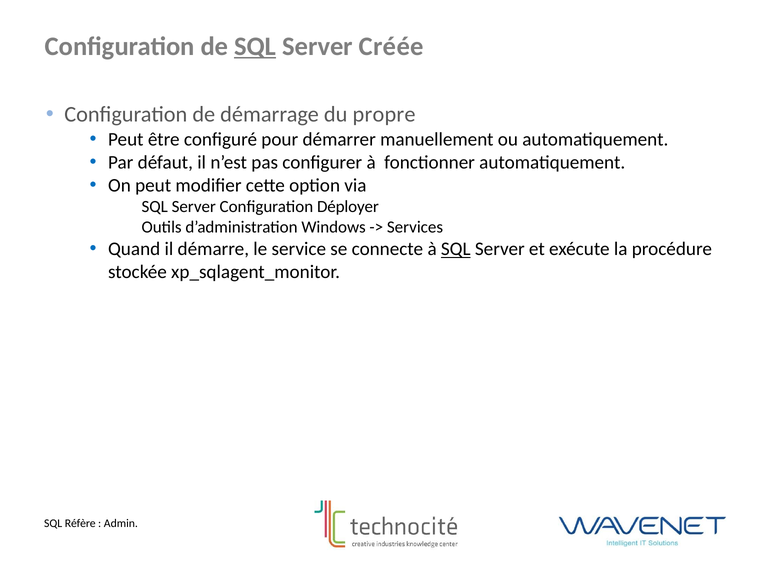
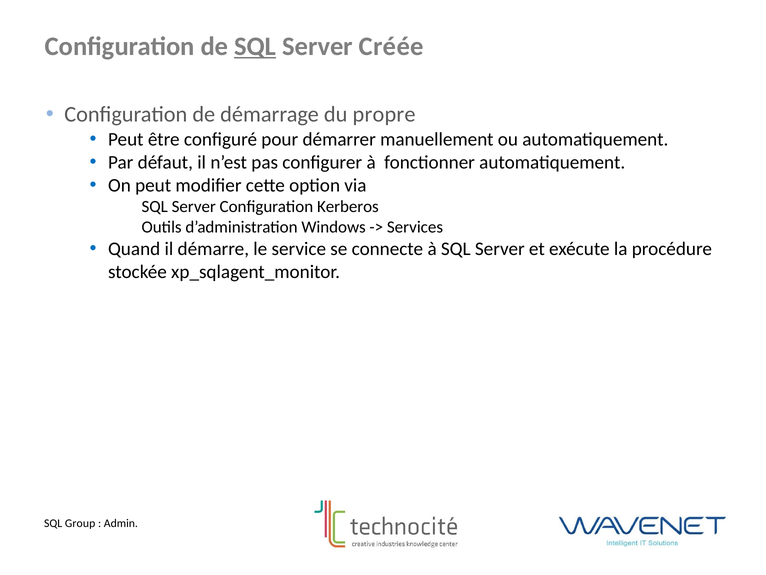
Déployer: Déployer -> Kerberos (348, 207)
SQL underline: present -> none (456, 249)
Réfère: Réfère -> Group (80, 523)
